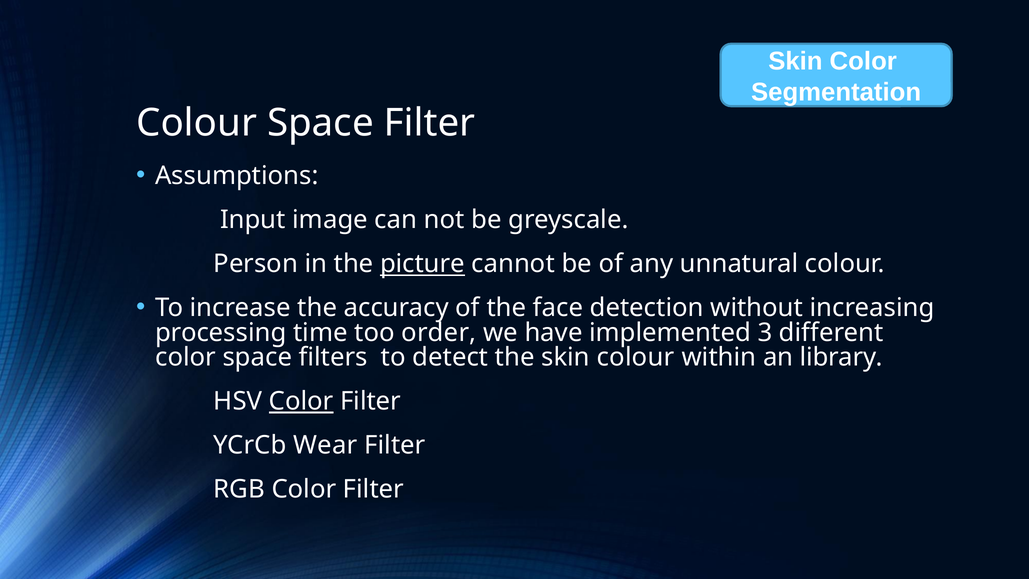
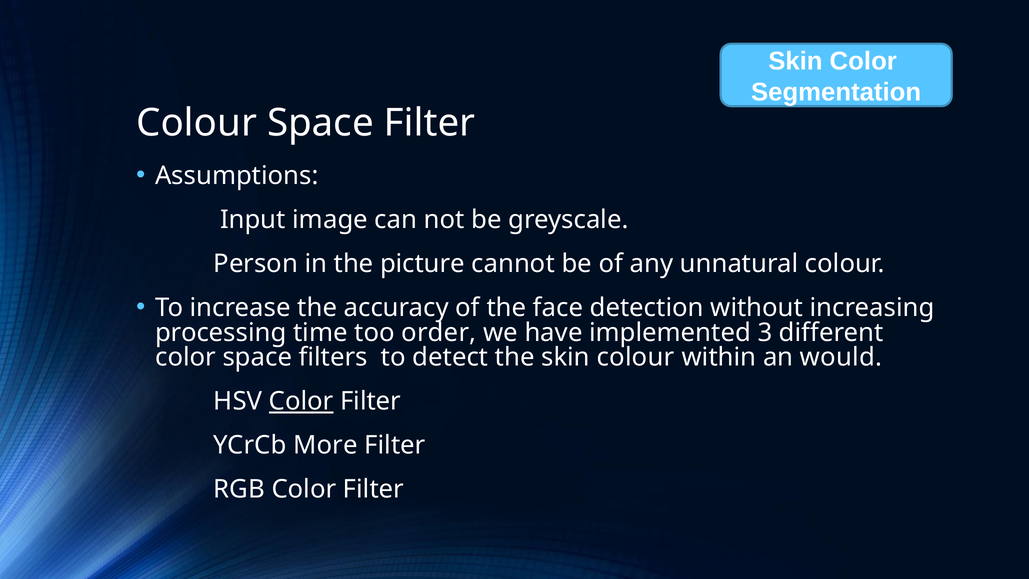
picture underline: present -> none (422, 264)
library: library -> would (841, 357)
Wear: Wear -> More (325, 445)
